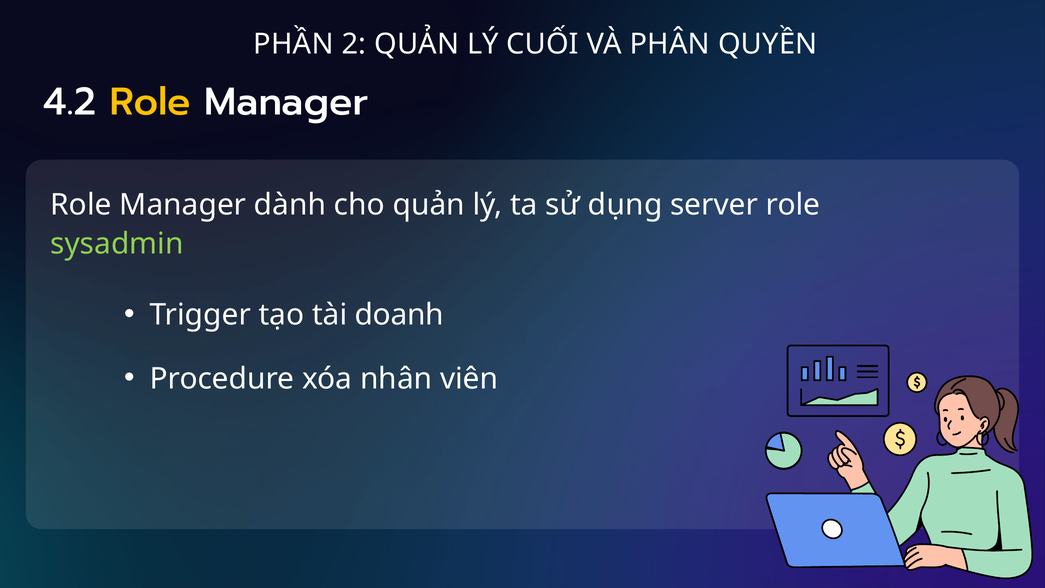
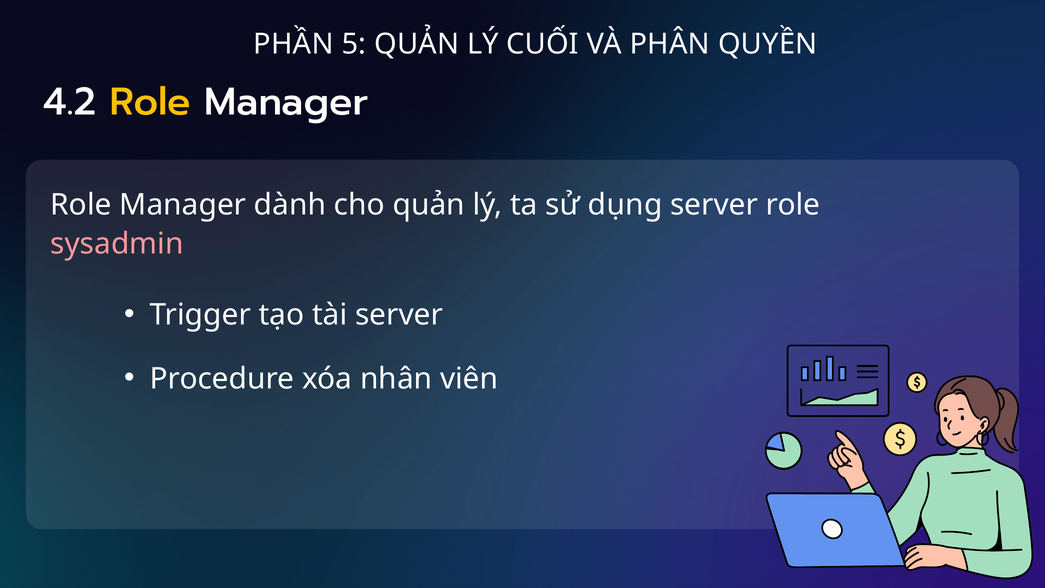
2: 2 -> 5 (354, 44)
sysadmin colour: light green -> pink (117, 244)
tài doanh: doanh -> server (399, 315)
